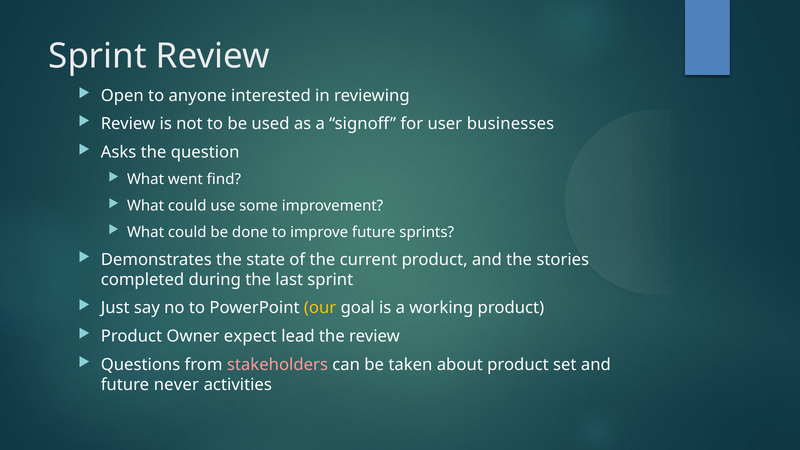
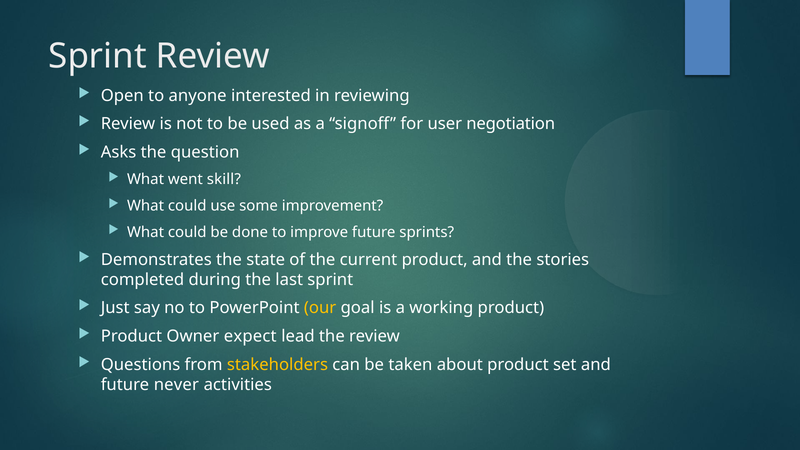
businesses: businesses -> negotiation (511, 124)
find: find -> skill (224, 179)
stakeholders colour: pink -> yellow (277, 365)
